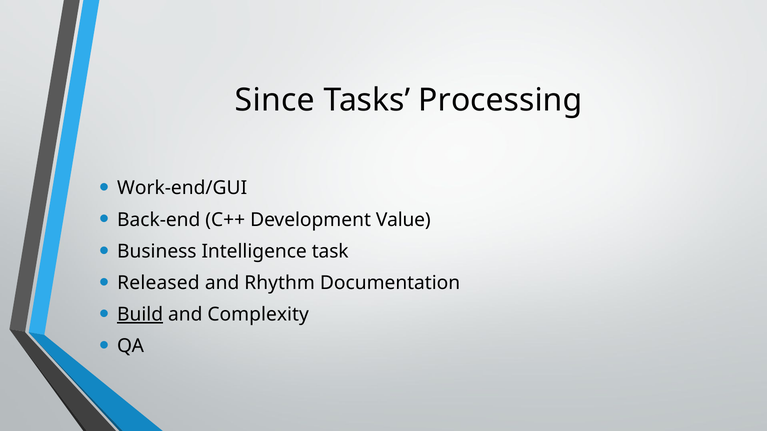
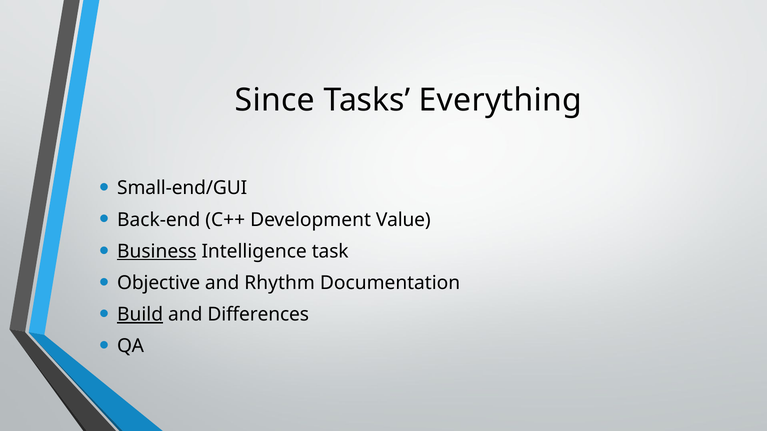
Processing: Processing -> Everything (500, 100)
Work-end/GUI: Work-end/GUI -> Small-end/GUI (182, 188)
Business underline: none -> present (157, 252)
Released: Released -> Objective (159, 283)
Complexity: Complexity -> Differences (258, 315)
